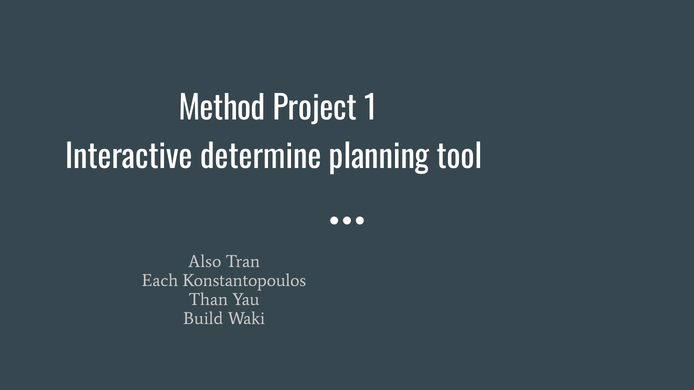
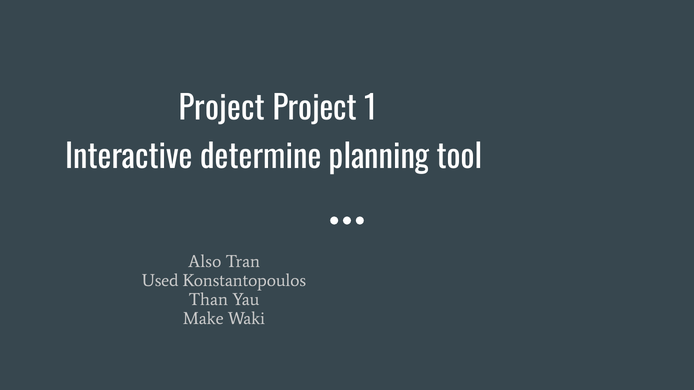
Method: Method -> Project (222, 109)
Each: Each -> Used (160, 281)
Build: Build -> Make (203, 319)
